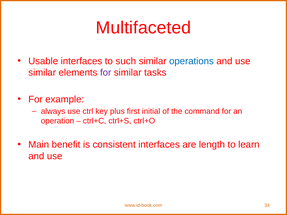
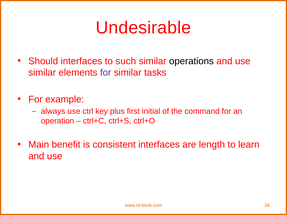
Multifaceted: Multifaceted -> Undesirable (143, 28)
Usable: Usable -> Should (43, 61)
operations colour: blue -> black (191, 61)
